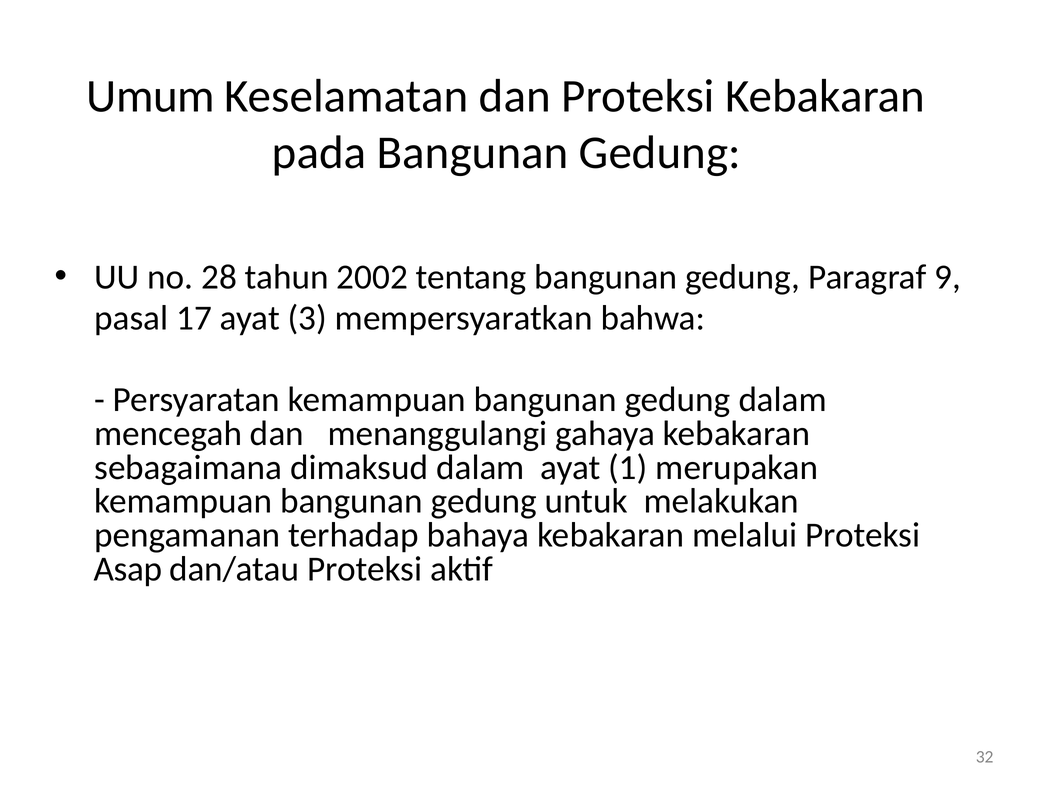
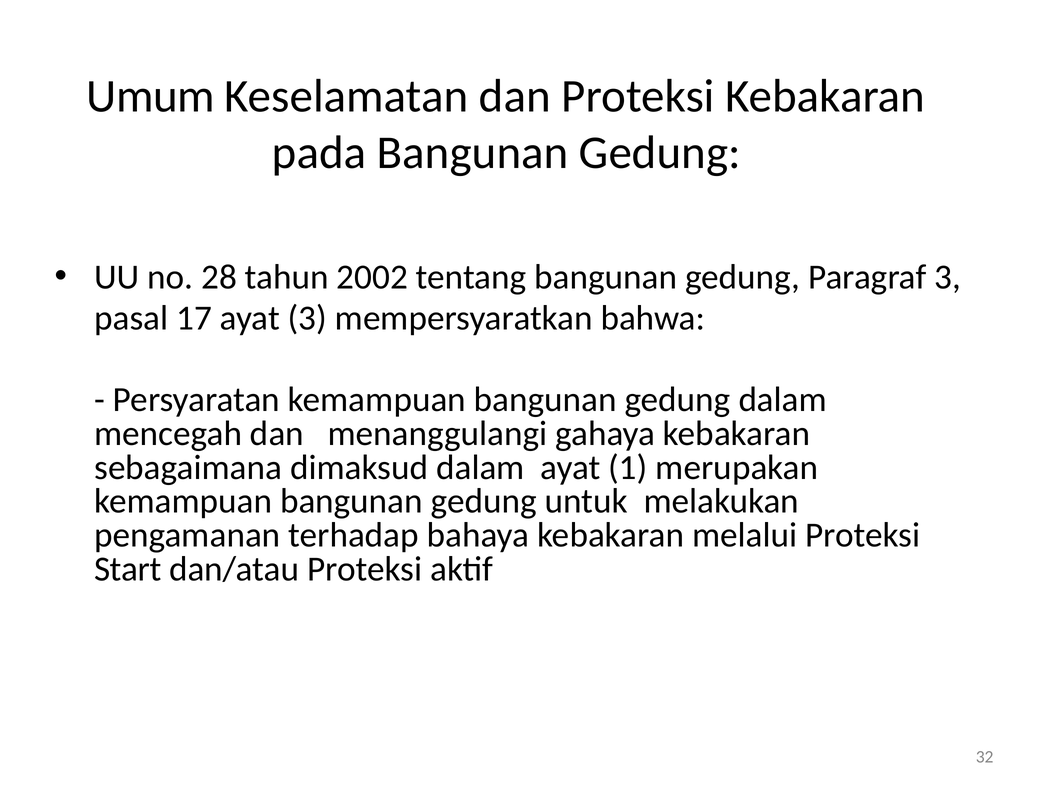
Paragraf 9: 9 -> 3 (948, 277)
Asap: Asap -> Start (128, 569)
